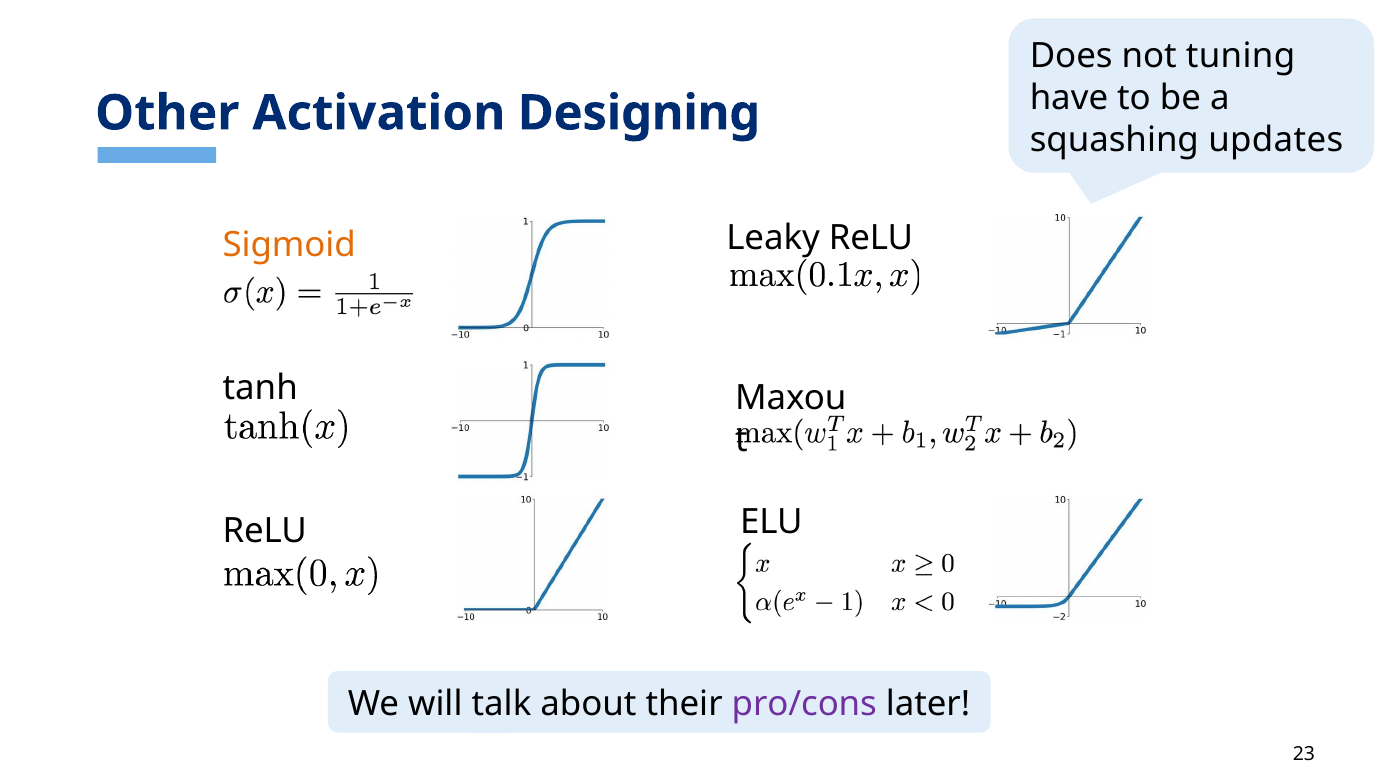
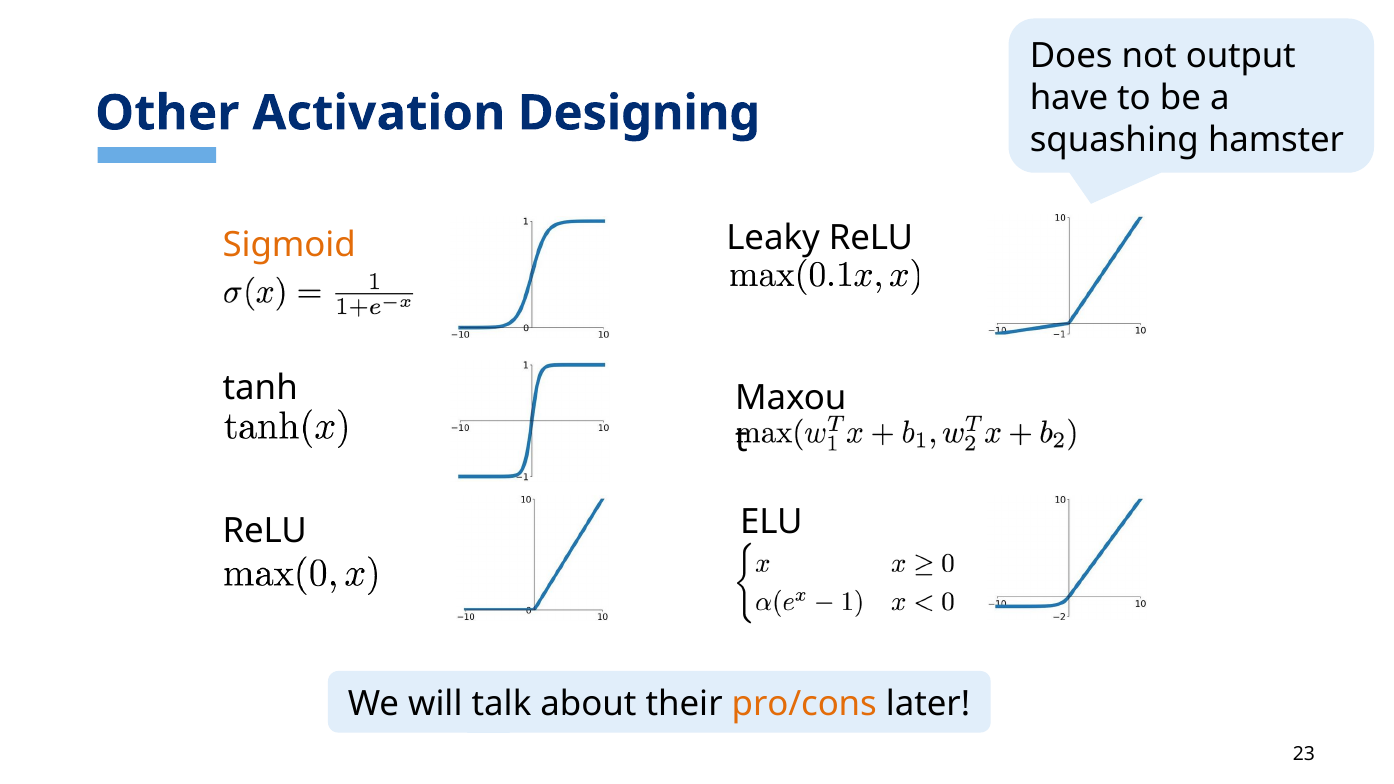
tuning: tuning -> output (1241, 56)
updates: updates -> hamster (1276, 140)
pro/cons colour: purple -> orange (804, 704)
